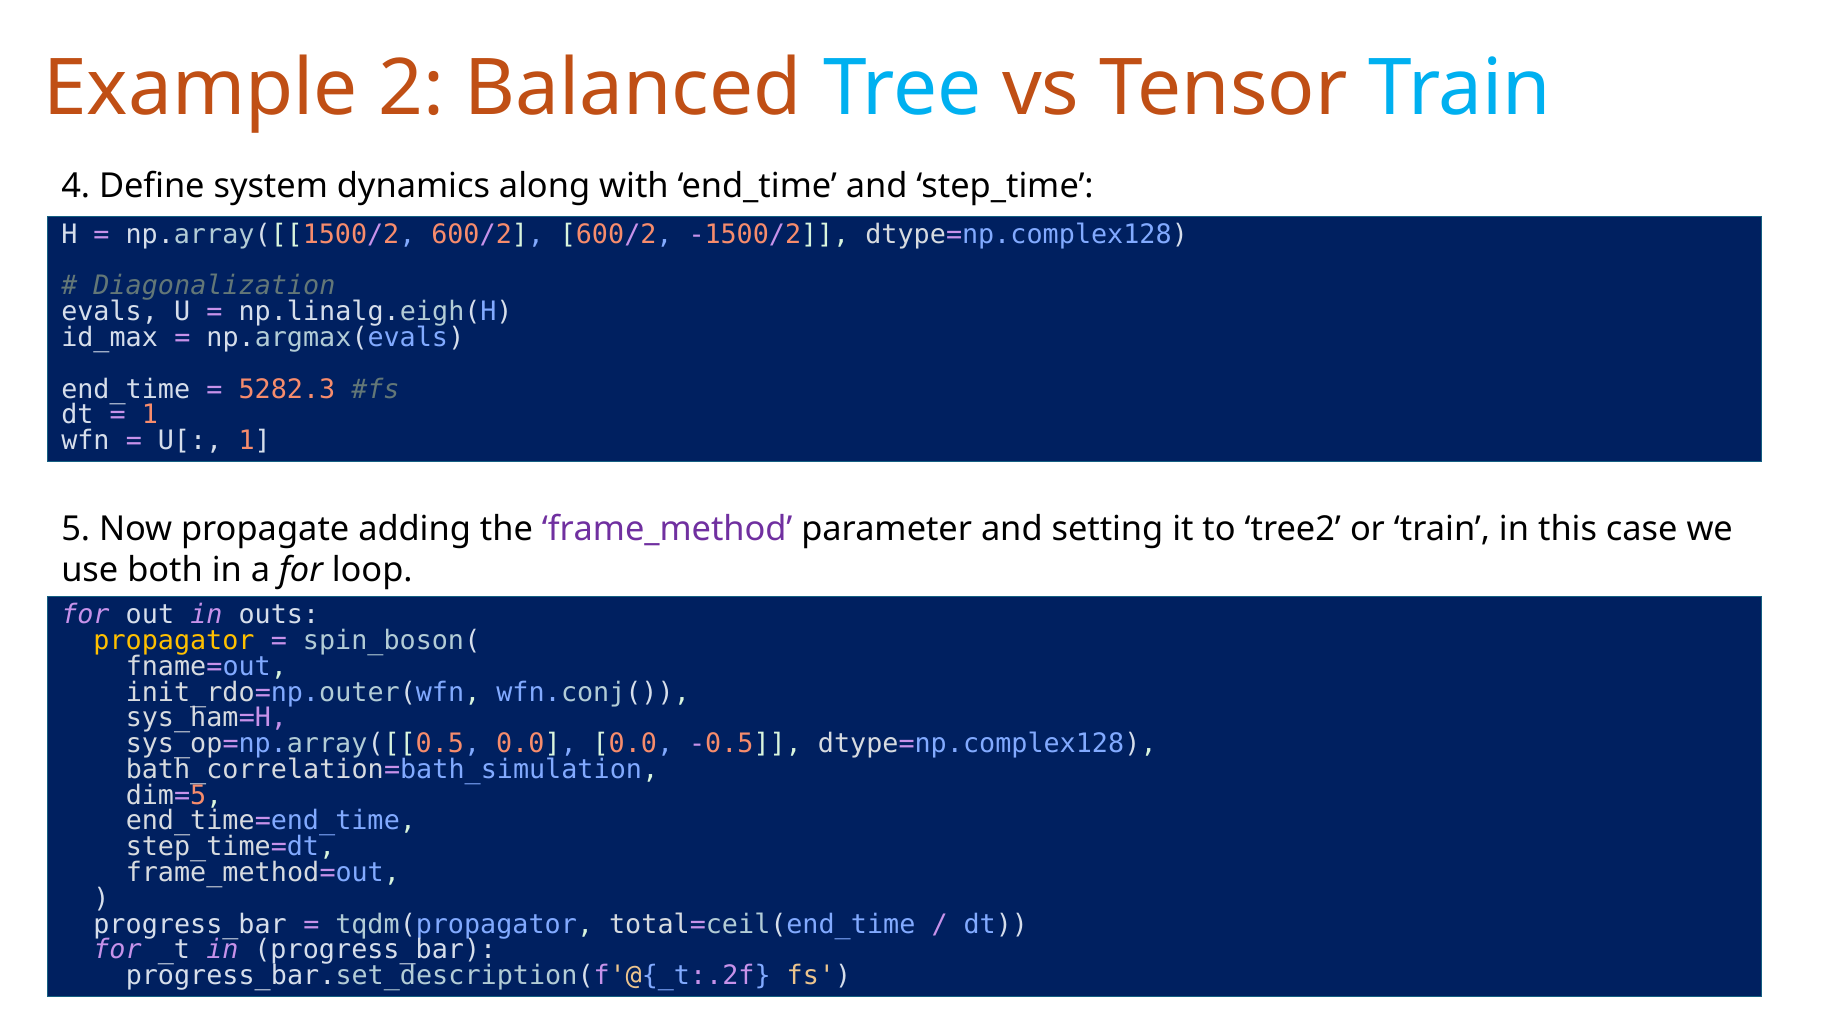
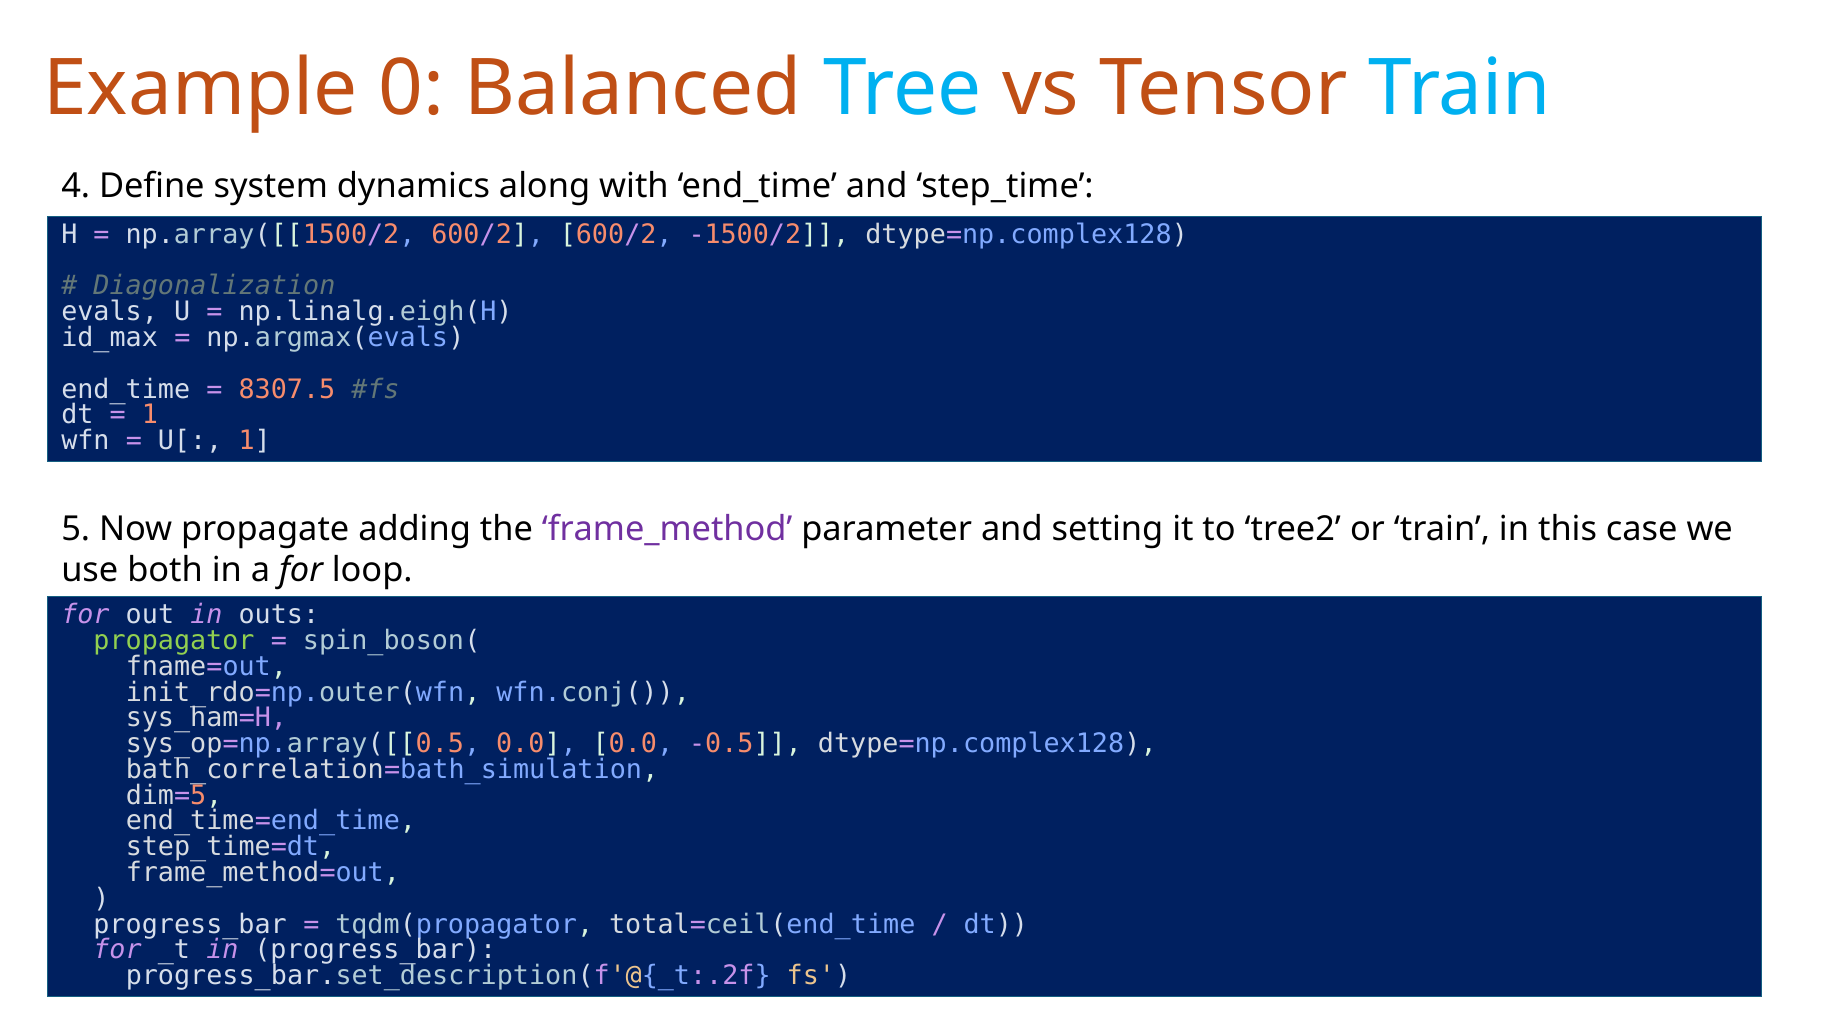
2: 2 -> 0 (411, 89)
5282.3: 5282.3 -> 8307.5 (287, 389)
propagator colour: yellow -> light green (174, 640)
